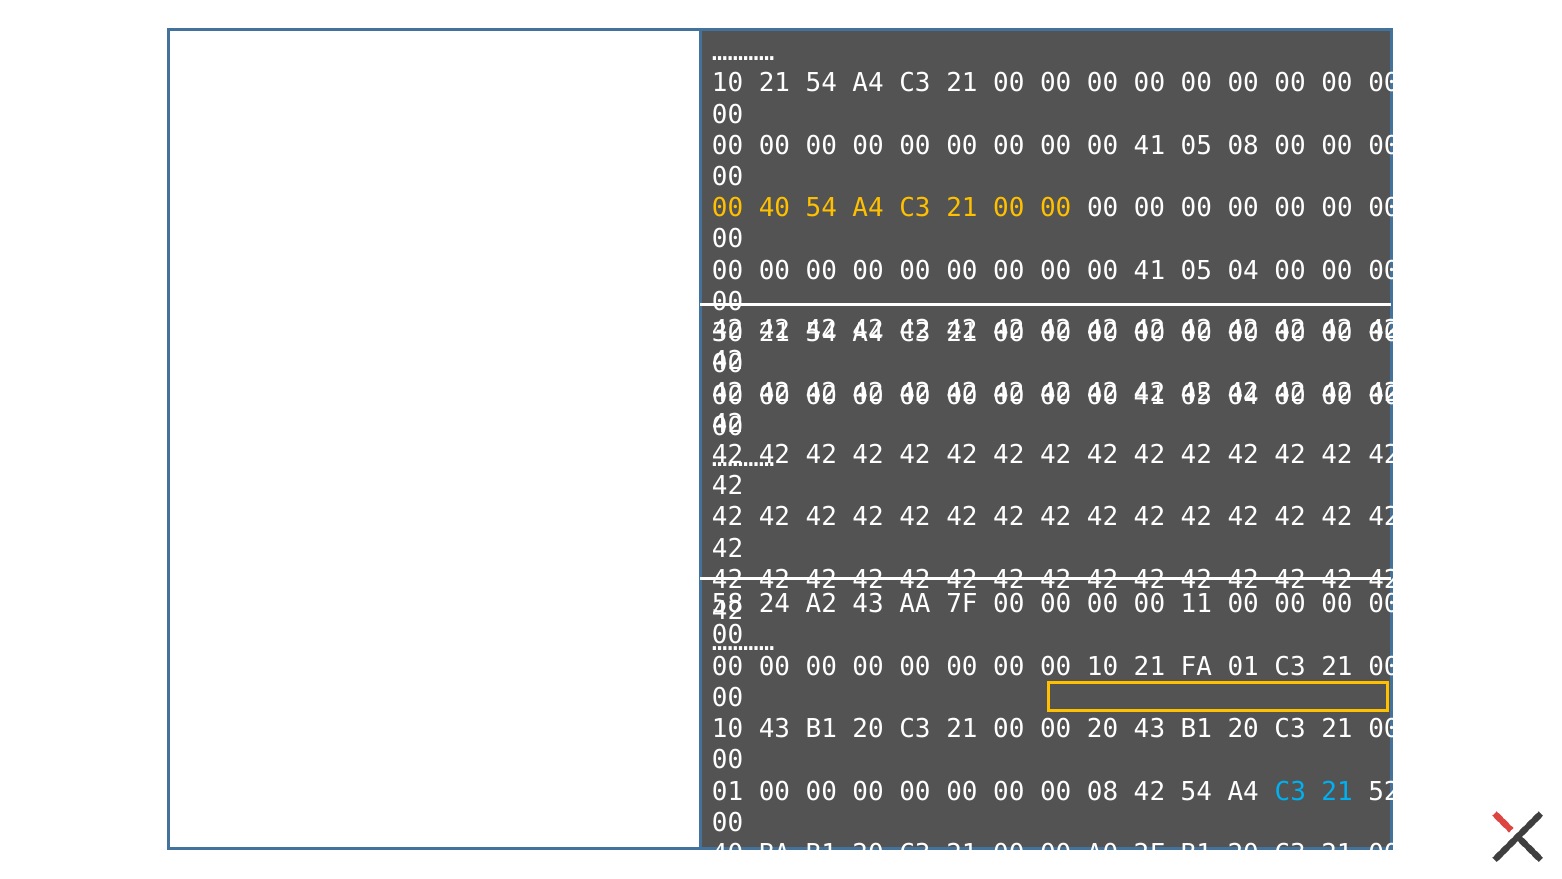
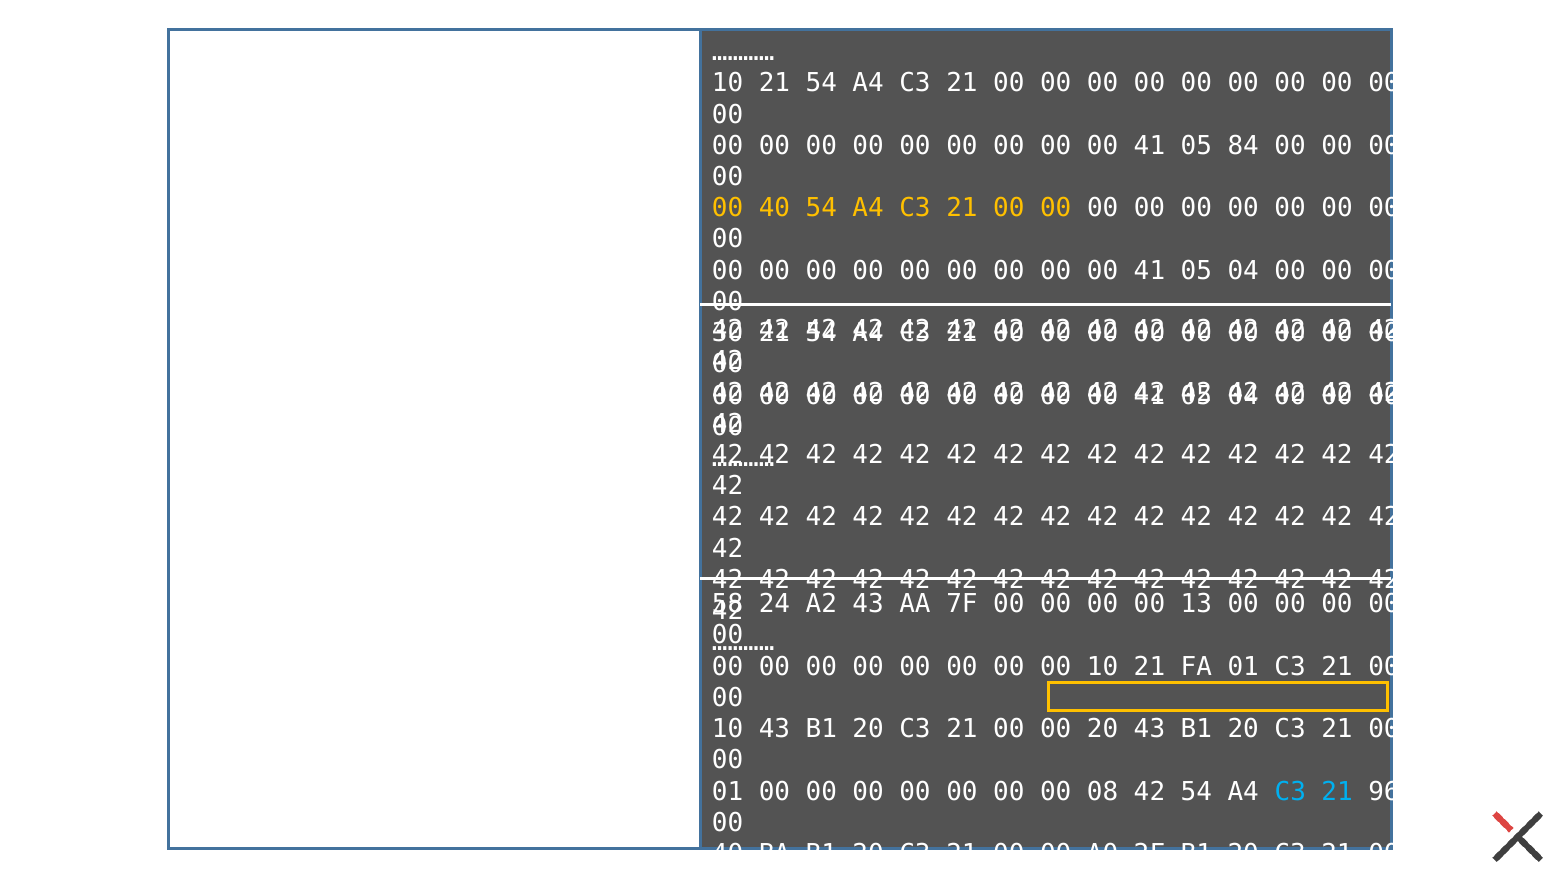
05 08: 08 -> 84 (1243, 146)
11: 11 -> 13 (1196, 604)
52: 52 -> 96 (1384, 791)
